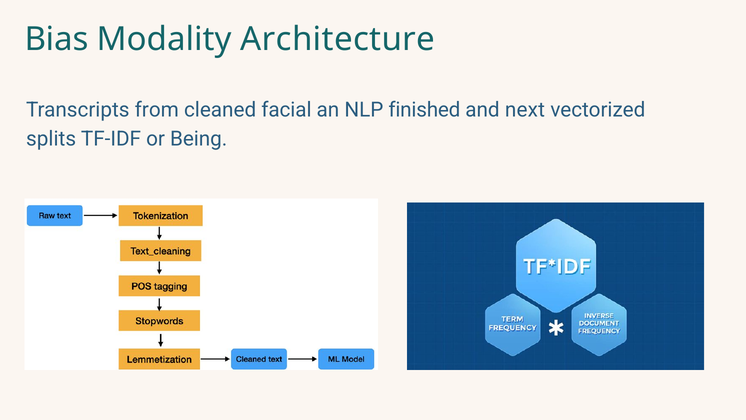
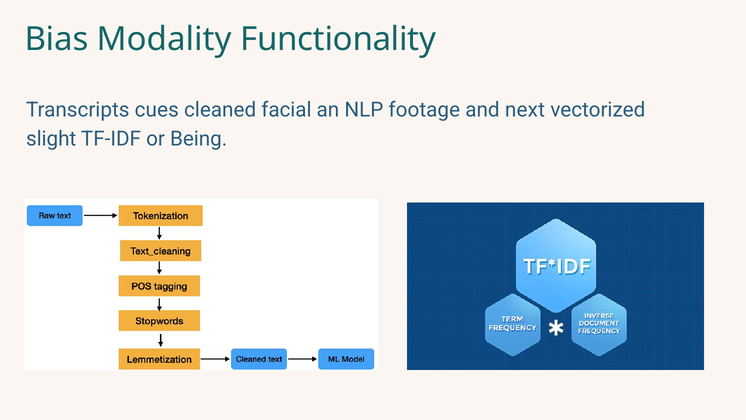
Architecture: Architecture -> Functionality (338, 39)
from: from -> cues (157, 110)
finished: finished -> footage (424, 110)
splits: splits -> slight (51, 139)
